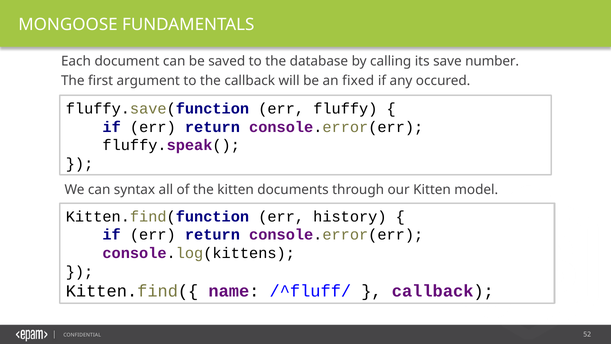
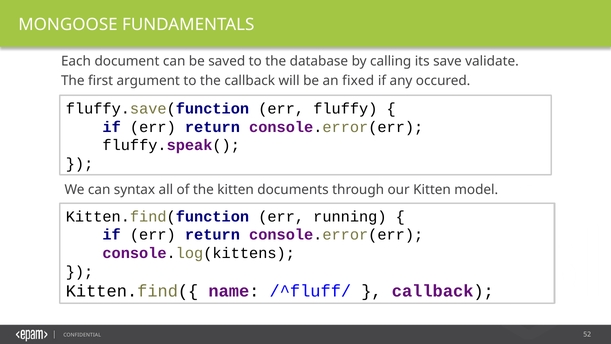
number: number -> validate (492, 61)
history: history -> running (350, 216)
